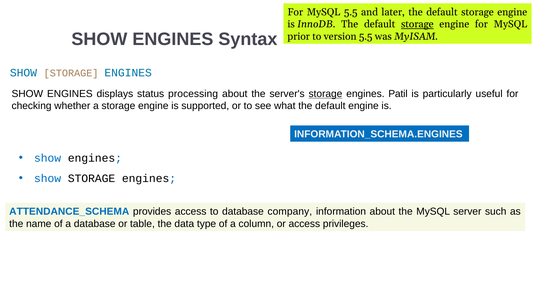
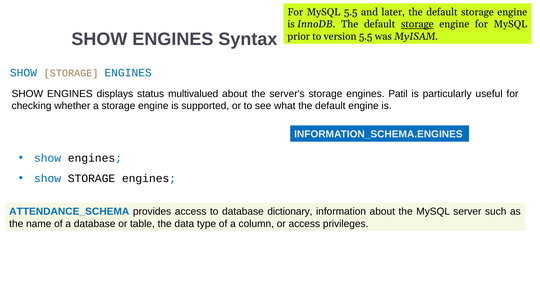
processing: processing -> multivalued (193, 94)
storage underline: present -> none (325, 94)
company: company -> dictionary (290, 211)
